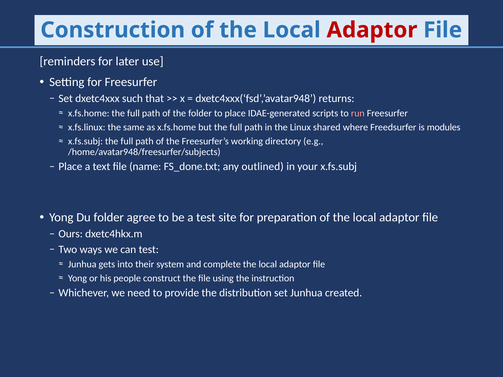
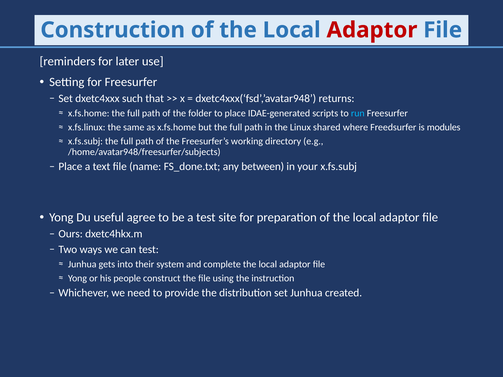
run colour: pink -> light blue (358, 113)
outlined: outlined -> between (263, 167)
Du folder: folder -> useful (109, 218)
